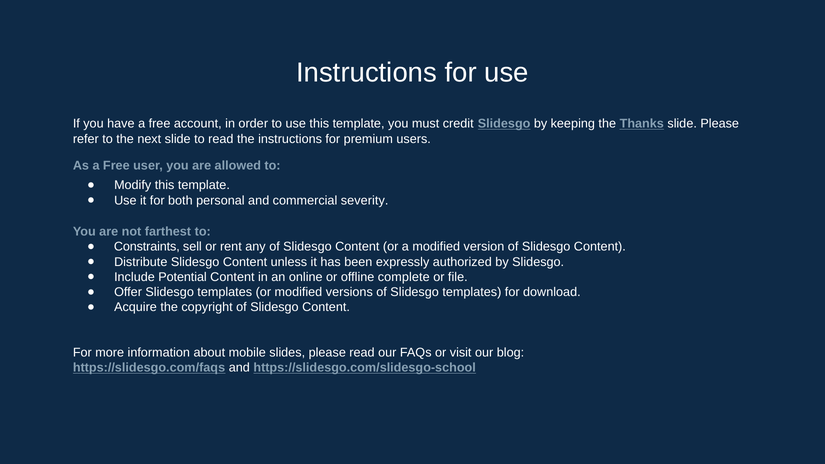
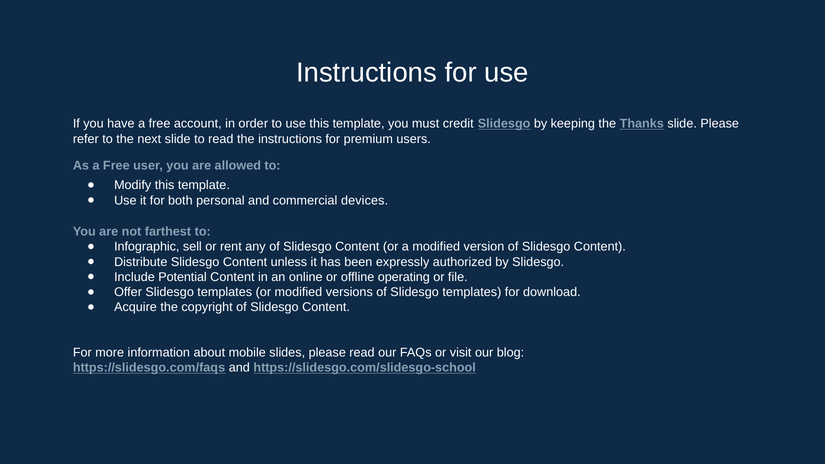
severity: severity -> devices (365, 200)
Constraints: Constraints -> Infographic (147, 247)
complete: complete -> operating (404, 277)
